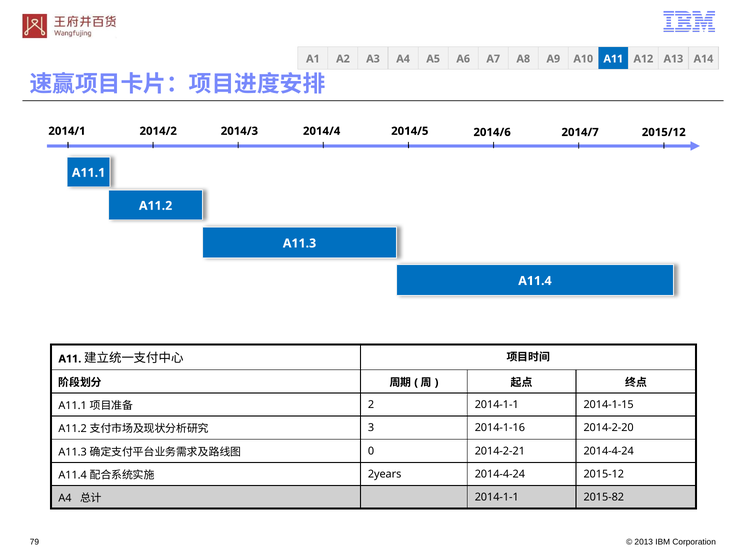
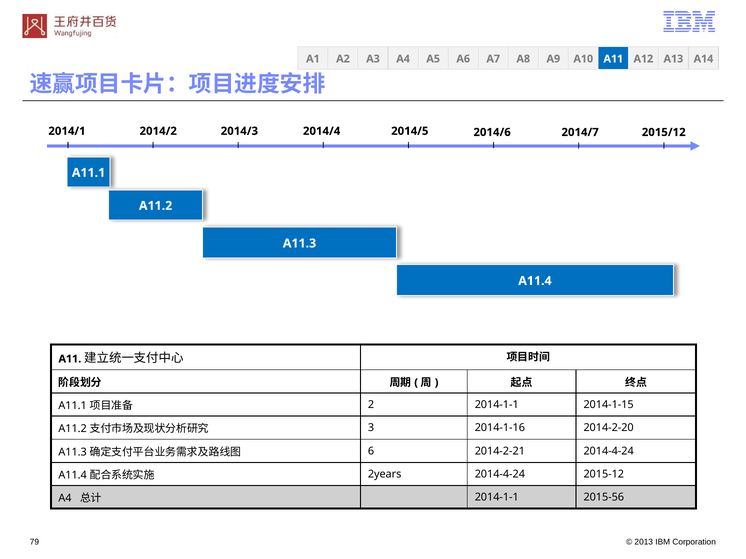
0: 0 -> 6 (371, 451)
2015-82: 2015-82 -> 2015-56 (604, 498)
